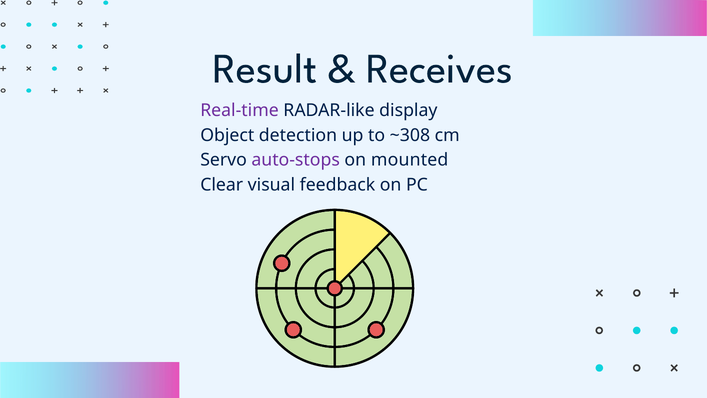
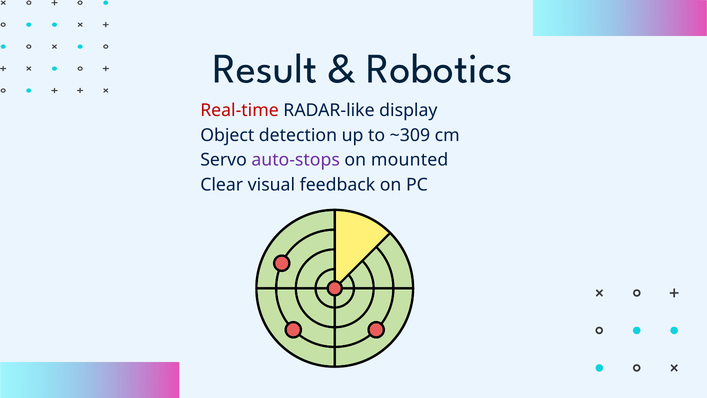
Receives: Receives -> Robotics (439, 69)
Real-time colour: purple -> red (240, 110)
~308: ~308 -> ~309 (410, 135)
